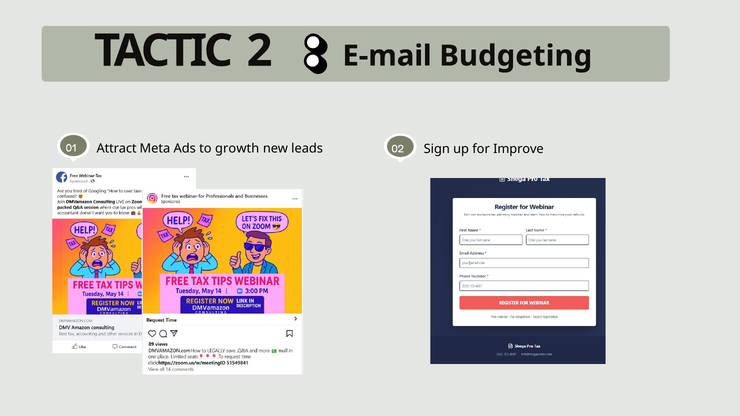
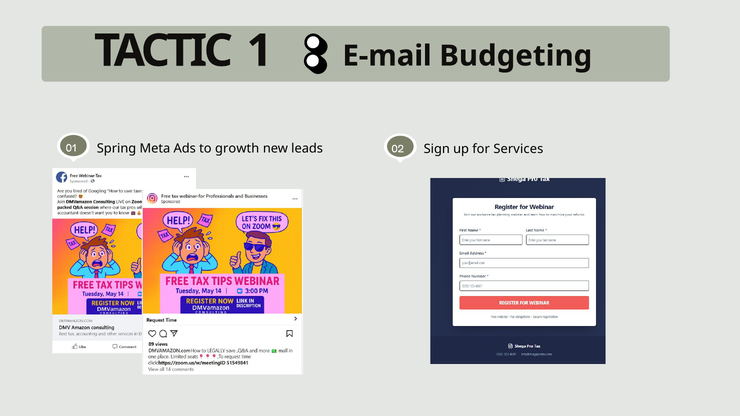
2: 2 -> 1 (260, 51)
Attract: Attract -> Spring (117, 148)
Improve: Improve -> Services (518, 149)
